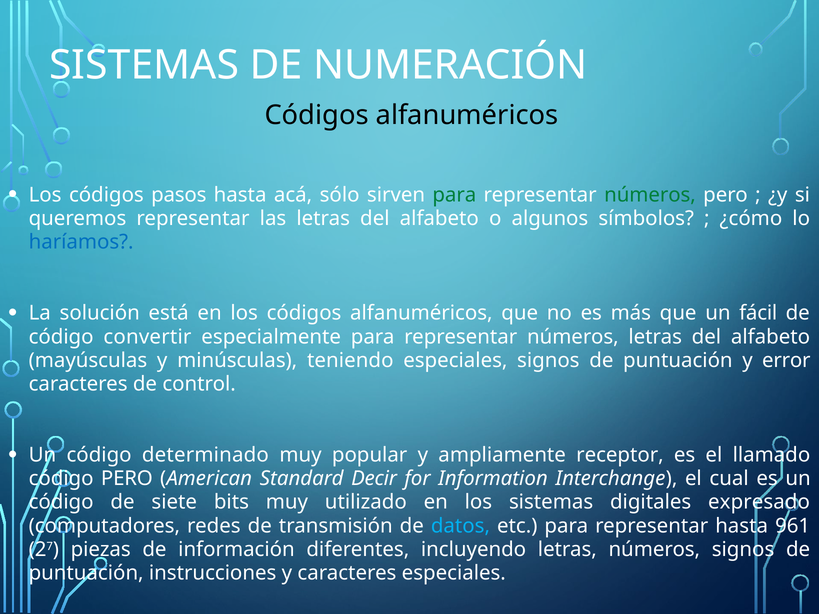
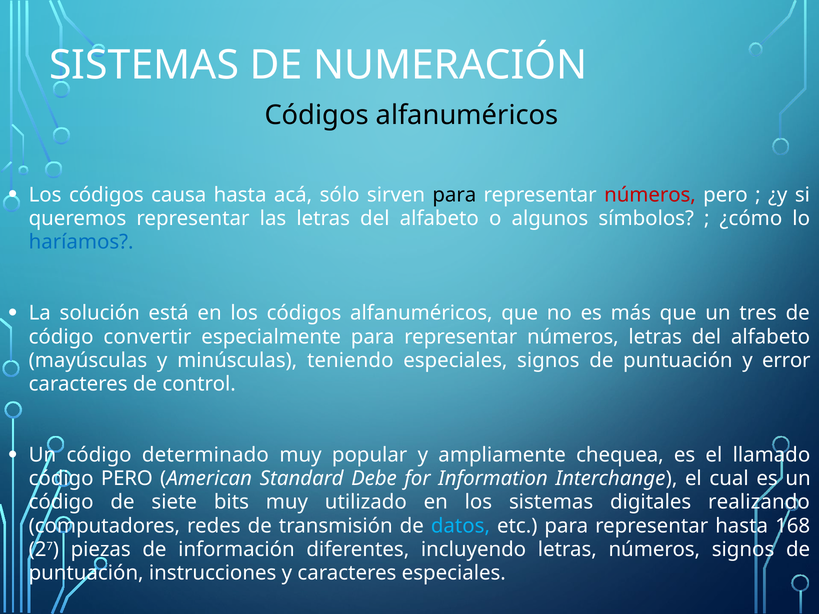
pasos: pasos -> causa (179, 195)
para colour: green -> black (454, 195)
números colour: green -> red (650, 195)
fácil: fácil -> tres (758, 313)
receptor: receptor -> chequea (620, 455)
Decir: Decir -> Debe (374, 479)
expresado: expresado -> realizando (759, 502)
961: 961 -> 168 (793, 526)
